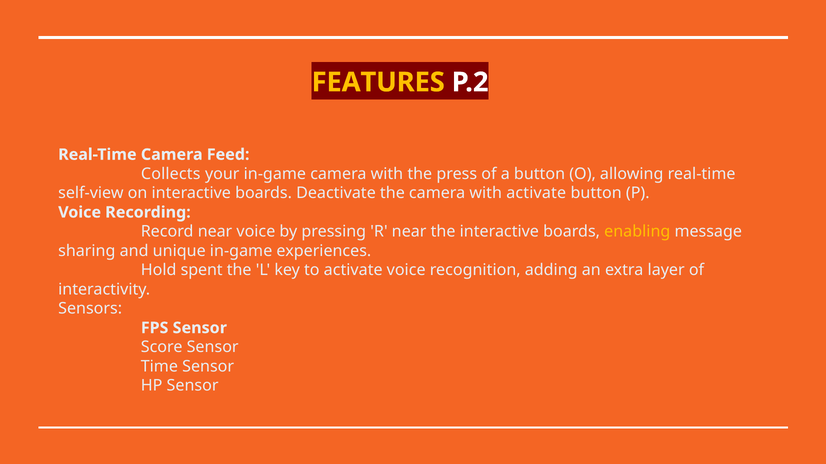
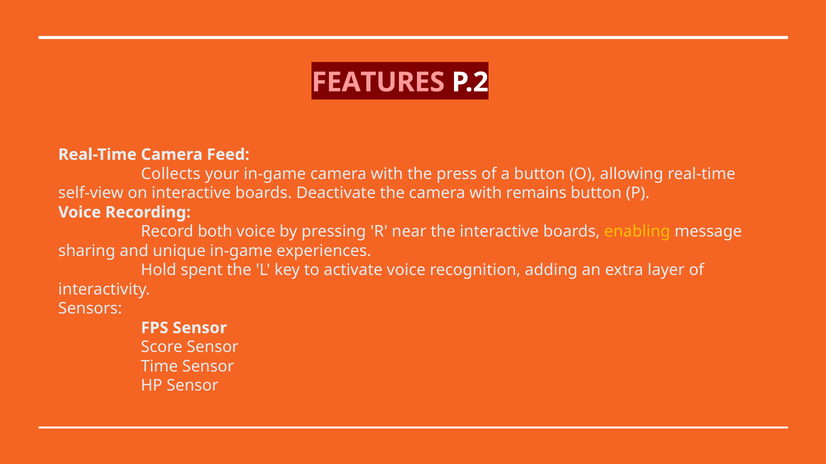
FEATURES colour: yellow -> pink (378, 82)
with activate: activate -> remains (536, 193)
Record near: near -> both (215, 232)
